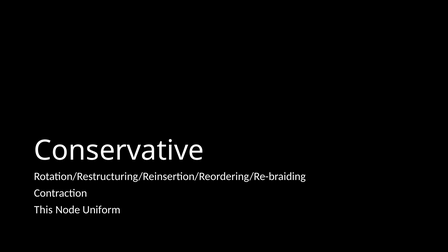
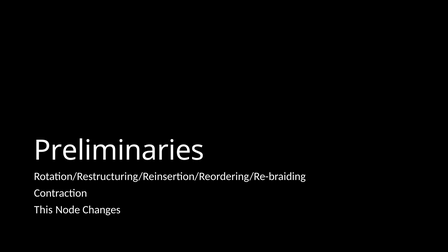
Conservative: Conservative -> Preliminaries (119, 151)
Uniform: Uniform -> Changes (102, 210)
